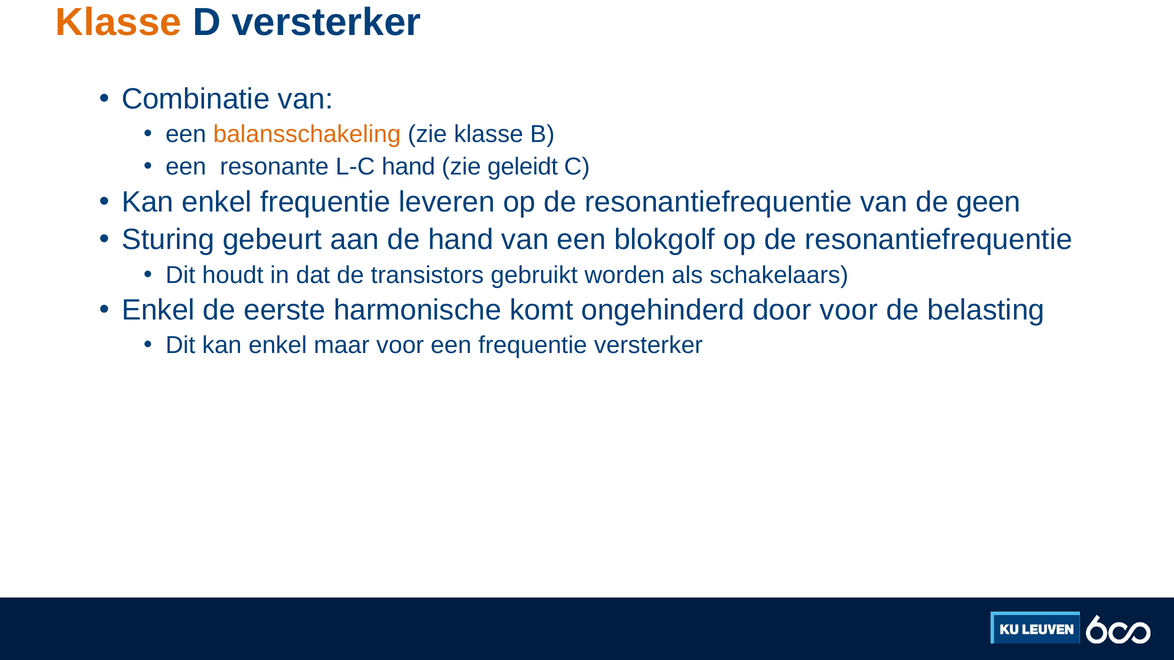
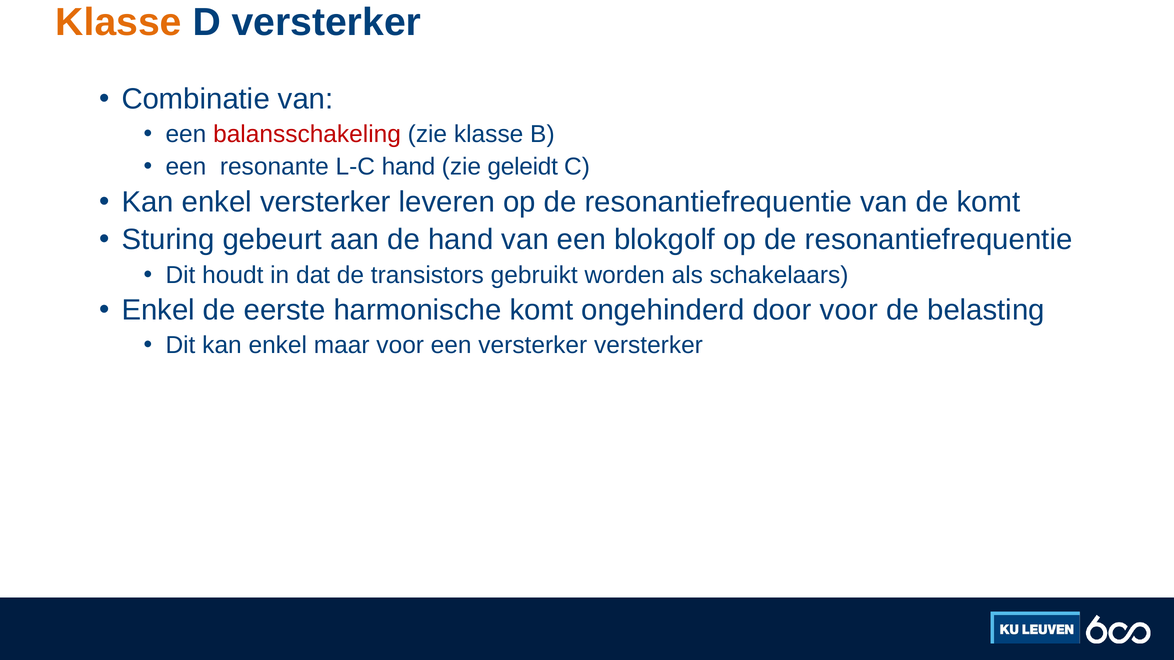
balansschakeling colour: orange -> red (307, 135)
enkel frequentie: frequentie -> versterker (325, 202)
de geen: geen -> komt (988, 202)
een frequentie: frequentie -> versterker (533, 345)
